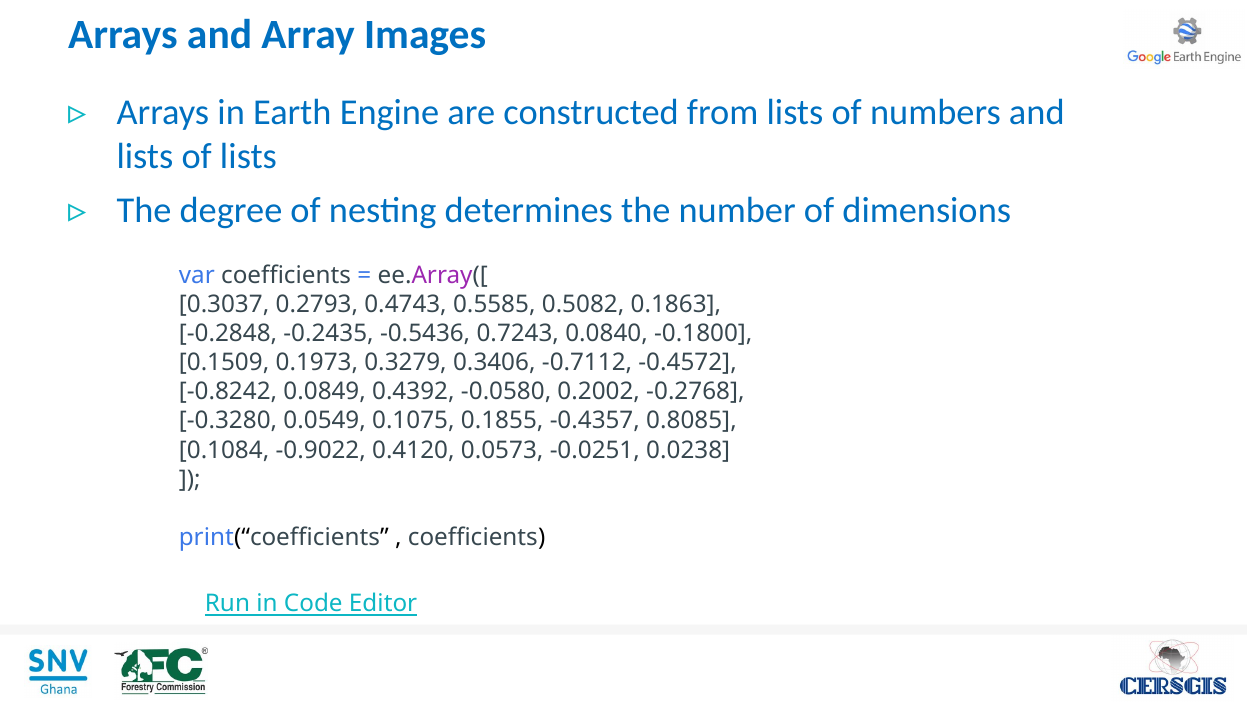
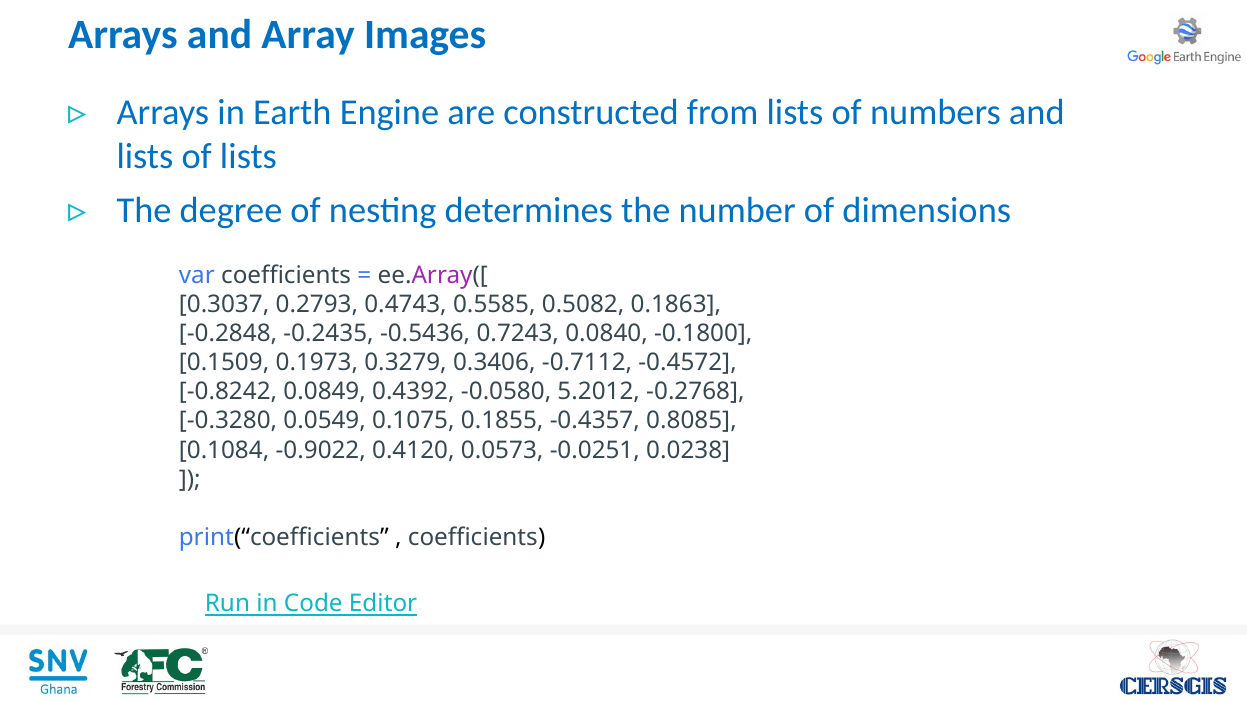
0.2002: 0.2002 -> 5.2012 (599, 392)
